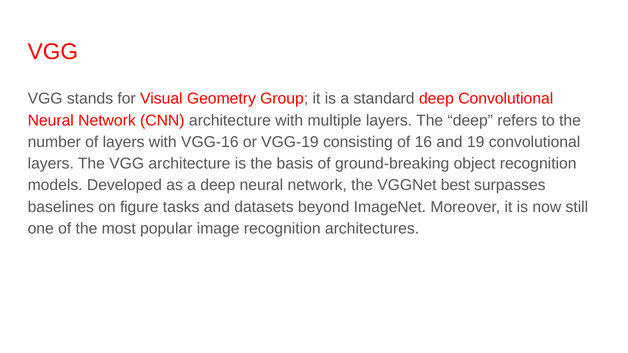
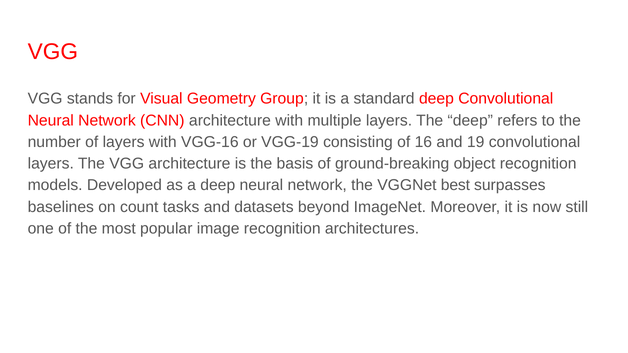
figure: figure -> count (139, 207)
